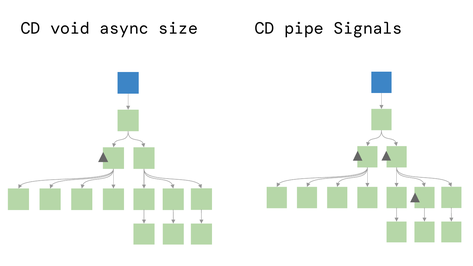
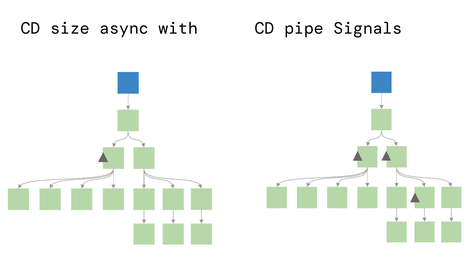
void: void -> size (70, 29)
size: size -> with (178, 29)
